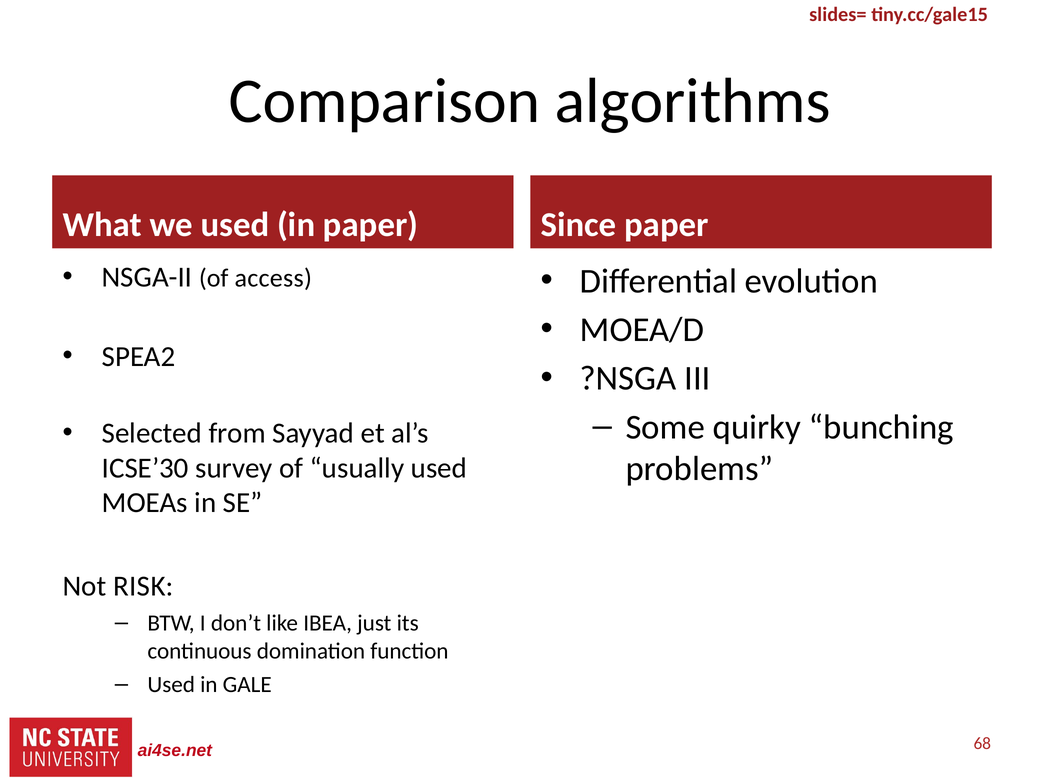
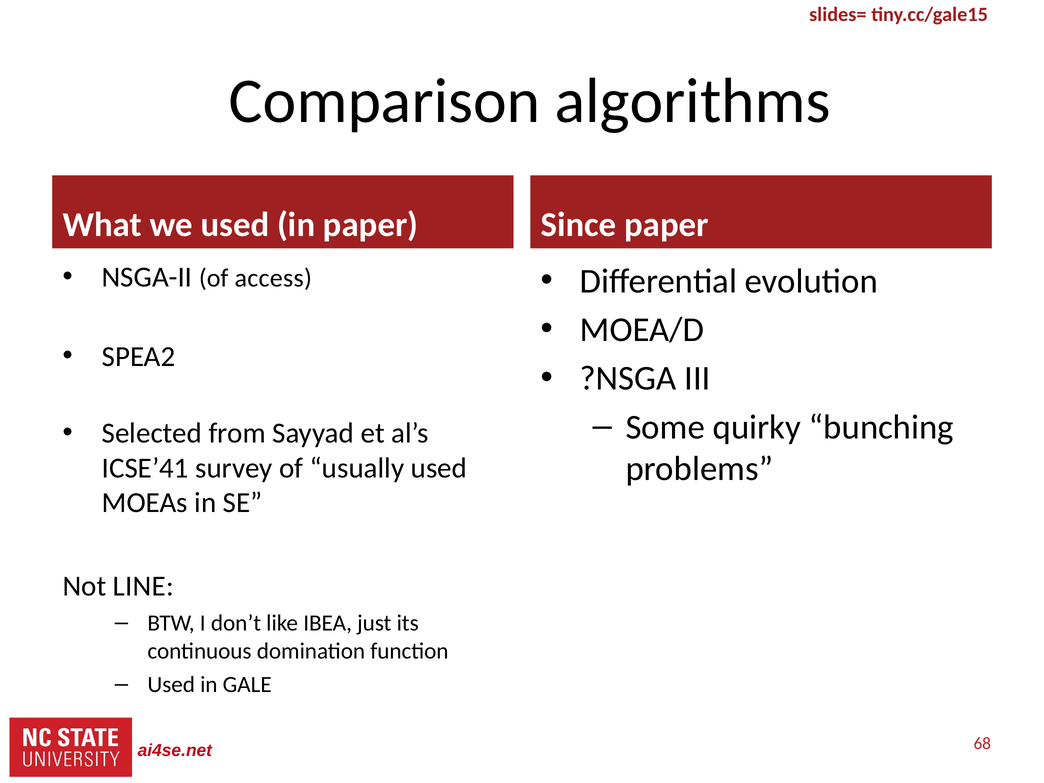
ICSE’30: ICSE’30 -> ICSE’41 (145, 468)
RISK: RISK -> LINE (143, 586)
